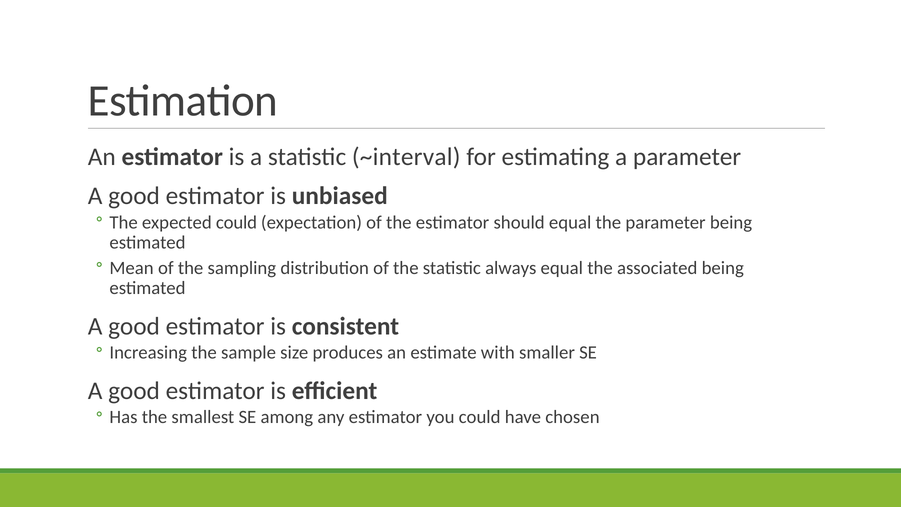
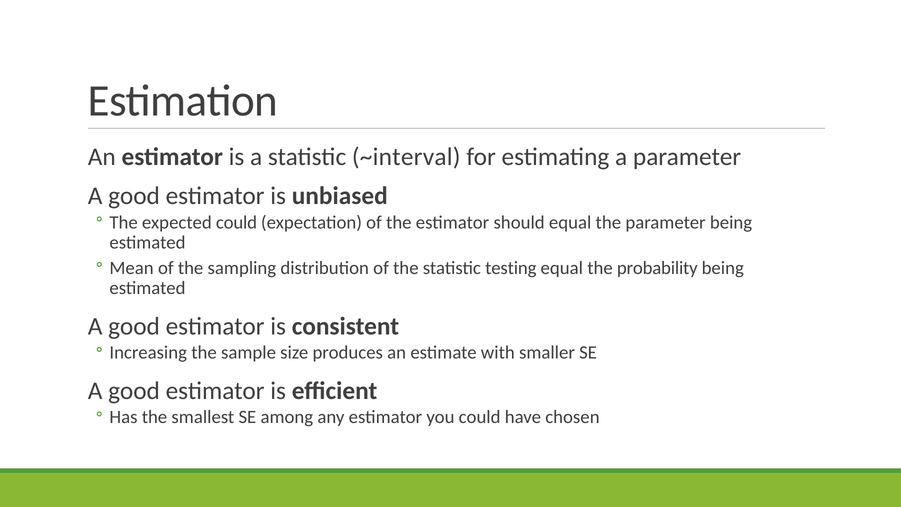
always: always -> testing (511, 268)
associated: associated -> probability (657, 268)
